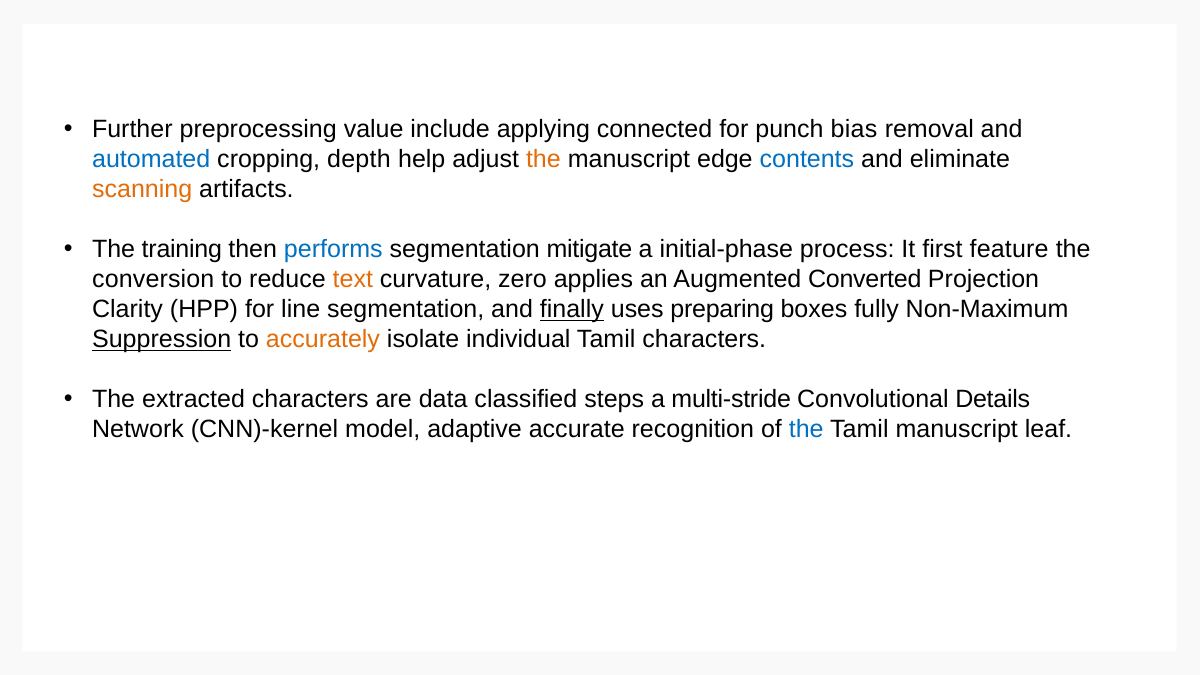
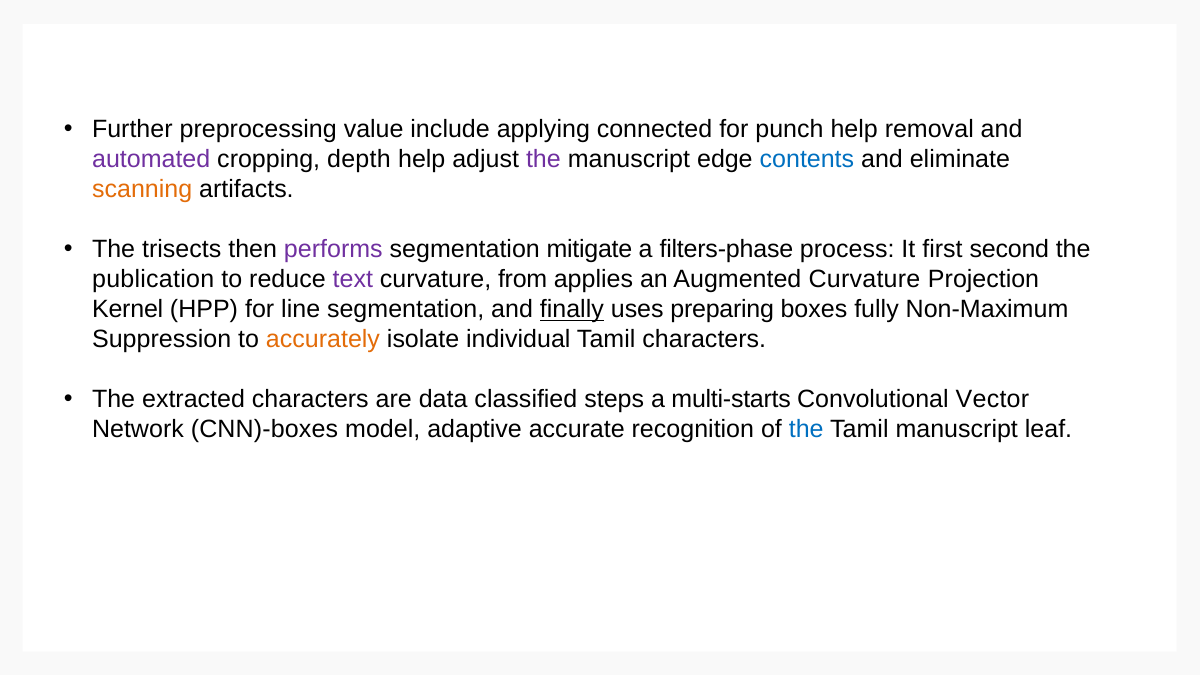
punch bias: bias -> help (854, 130)
automated colour: blue -> purple (151, 160)
the colour: orange -> purple (543, 160)
training: training -> trisects (182, 250)
performs colour: blue -> purple (333, 250)
initial-phase: initial-phase -> filters-phase (726, 250)
feature: feature -> second (1009, 250)
conversion: conversion -> publication (153, 280)
text colour: orange -> purple (353, 280)
zero: zero -> from (523, 280)
Augmented Converted: Converted -> Curvature (864, 280)
Clarity: Clarity -> Kernel (128, 310)
Suppression underline: present -> none (162, 340)
multi-stride: multi-stride -> multi-starts (731, 400)
Details: Details -> Vector (992, 400)
CNN)-kernel: CNN)-kernel -> CNN)-boxes (264, 430)
